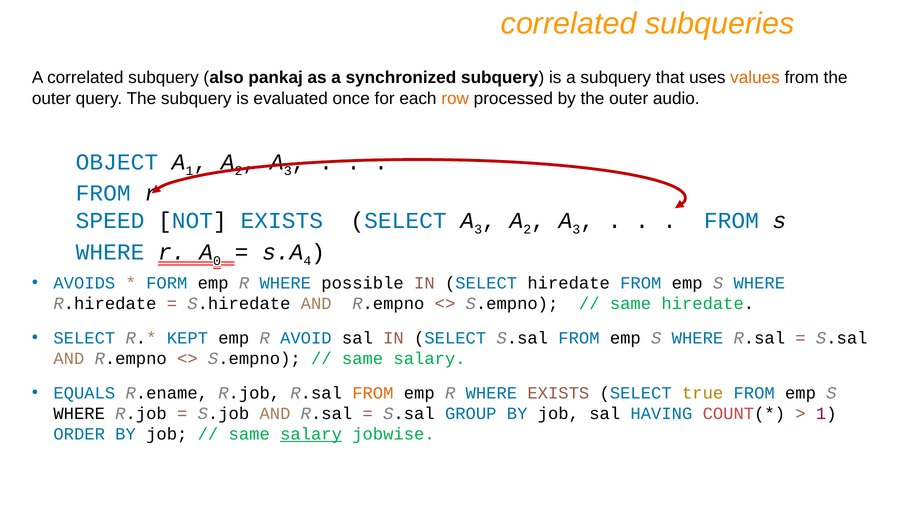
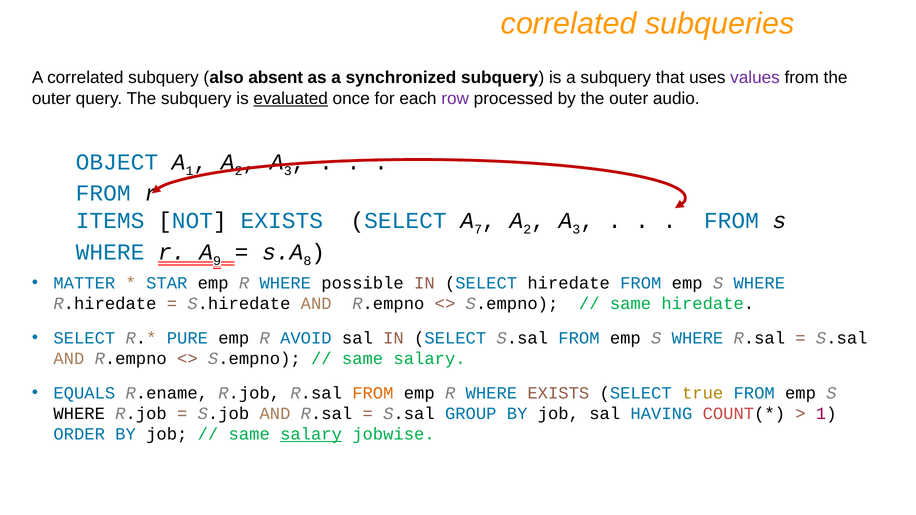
pankaj: pankaj -> absent (276, 78)
values colour: orange -> purple (755, 78)
evaluated underline: none -> present (291, 98)
row colour: orange -> purple (455, 98)
SPEED: SPEED -> ITEMS (110, 221)
SELECT A 3: 3 -> 7 (478, 230)
0: 0 -> 9 (217, 261)
4: 4 -> 8 (307, 261)
AVOIDS: AVOIDS -> MATTER (84, 283)
FORM: FORM -> STAR (167, 283)
KEPT: KEPT -> PURE (187, 338)
